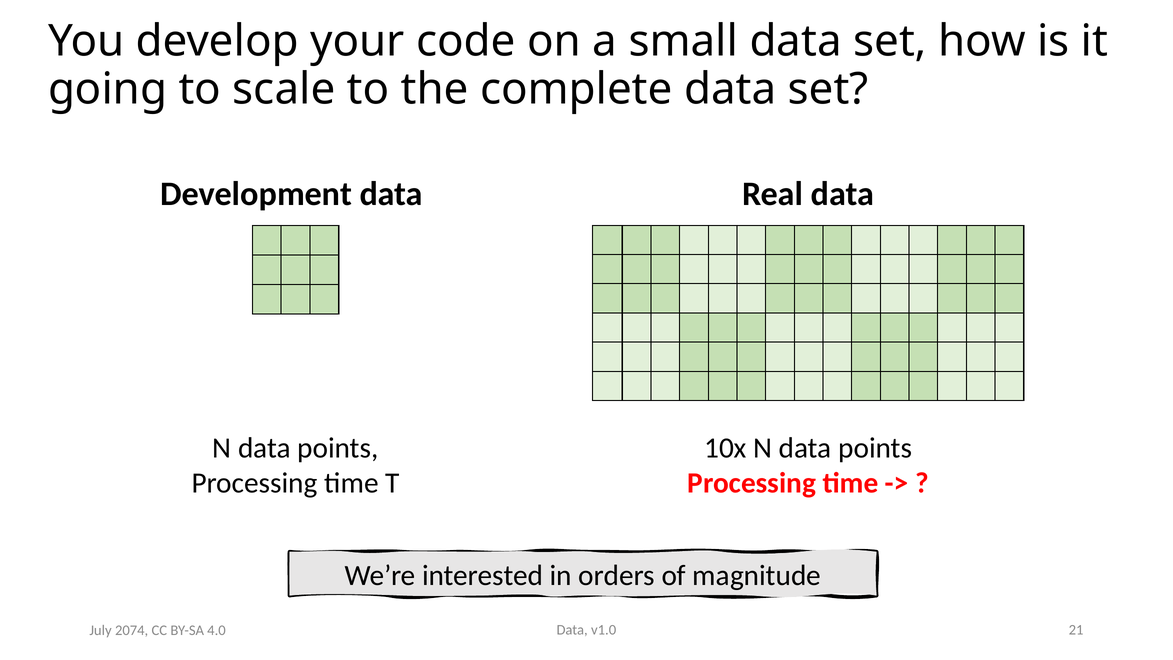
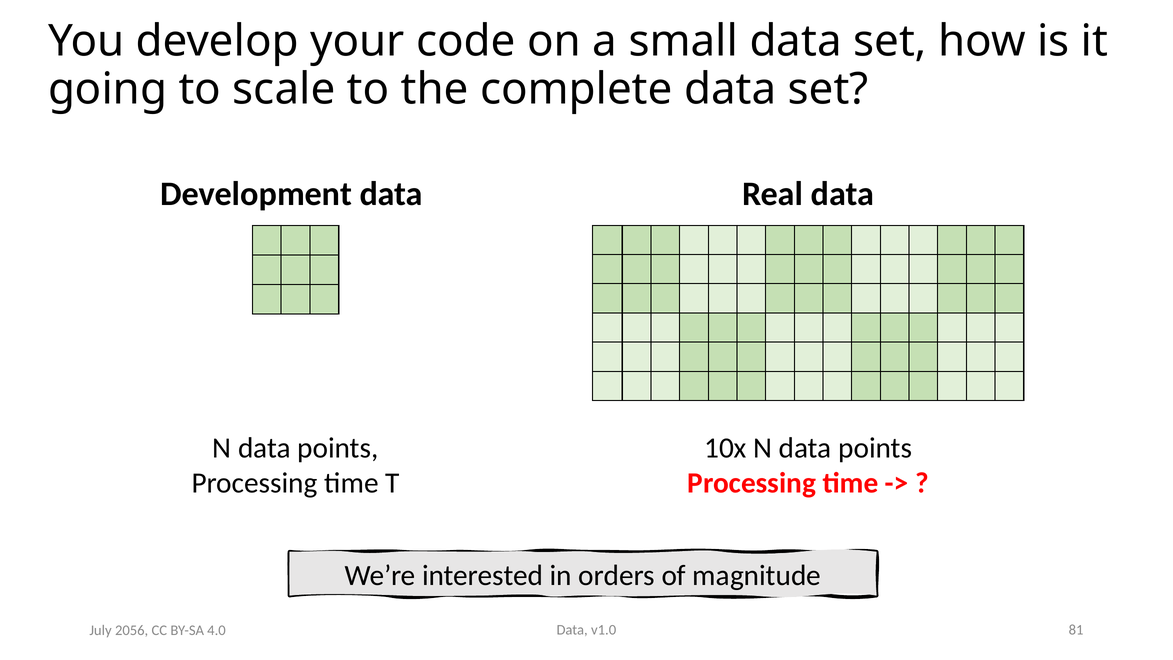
21: 21 -> 81 (1076, 630)
2074: 2074 -> 2056 (132, 630)
